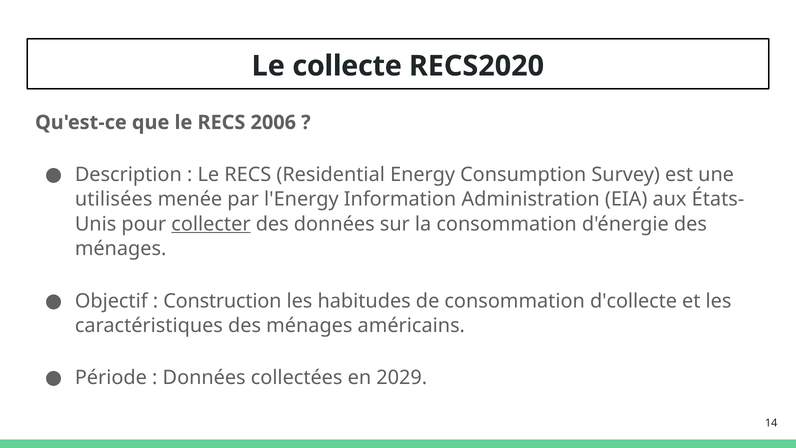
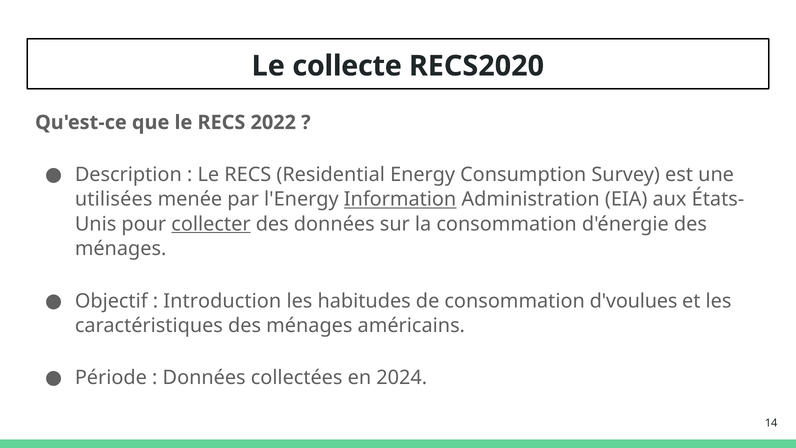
2006: 2006 -> 2022 (273, 122)
Information underline: none -> present (400, 199)
Construction: Construction -> Introduction (222, 301)
d'collecte: d'collecte -> d'voulues (634, 301)
2029: 2029 -> 2024 (402, 378)
